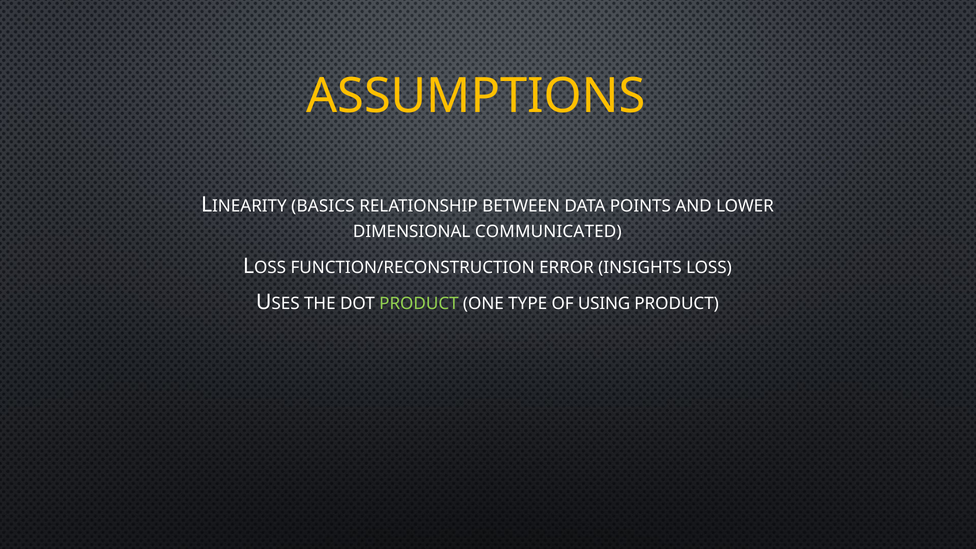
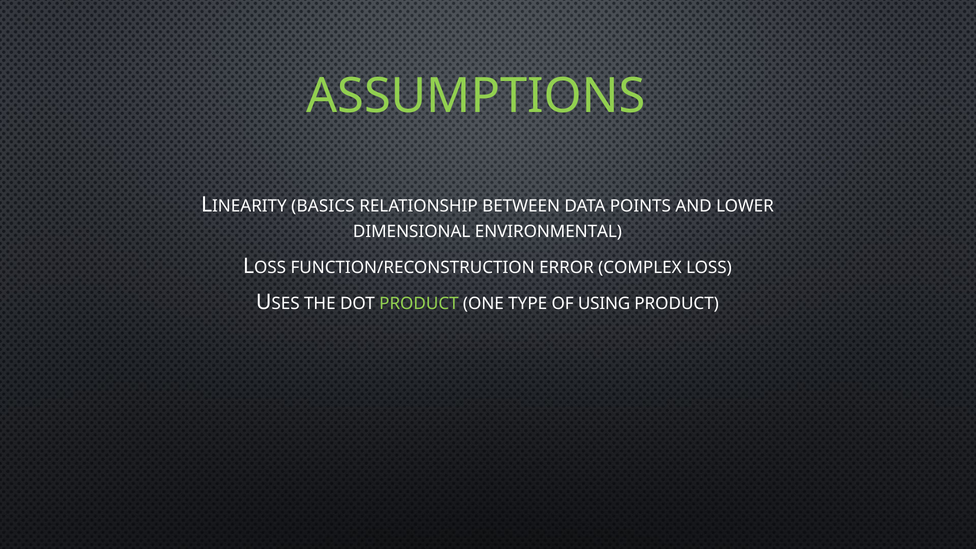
ASSUMPTIONS colour: yellow -> light green (476, 96)
COMMUNICATED: COMMUNICATED -> ENVIRONMENTAL (548, 232)
INSIGHTS: INSIGHTS -> COMPLEX (640, 268)
